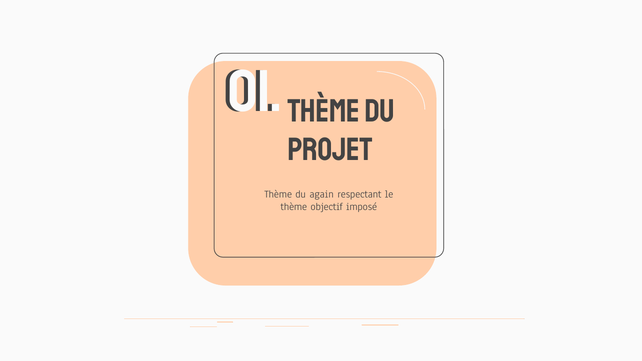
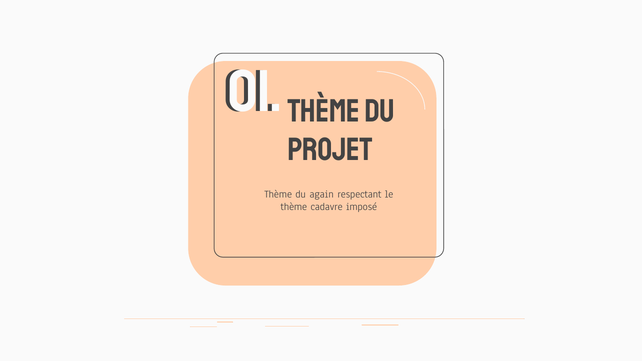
objectif: objectif -> cadavre (327, 207)
